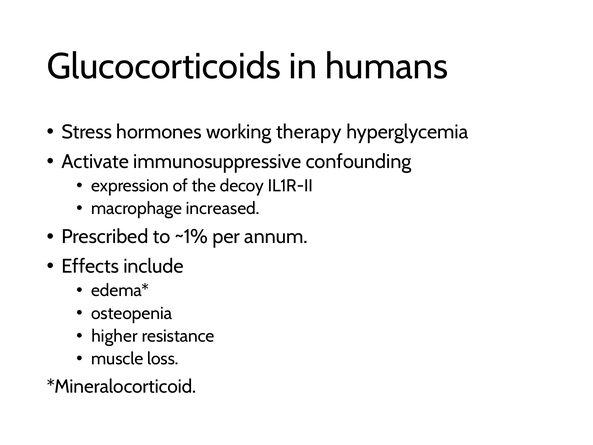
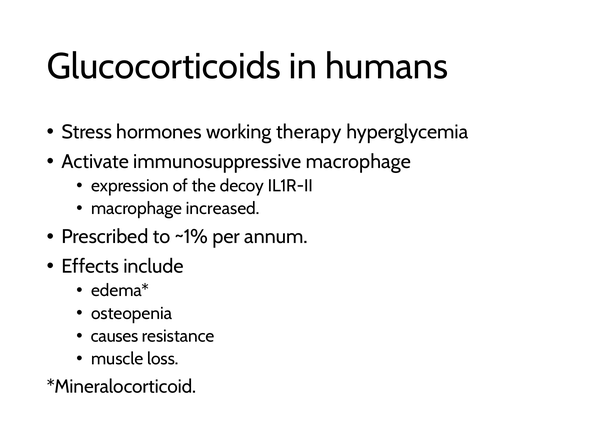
immunosuppressive confounding: confounding -> macrophage (358, 161)
higher: higher -> causes (115, 336)
